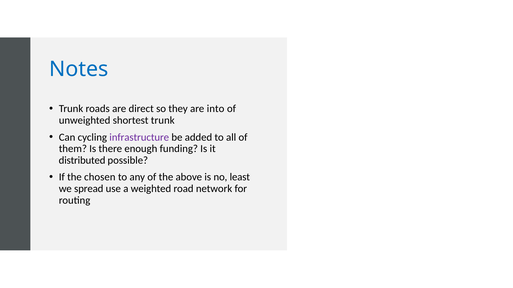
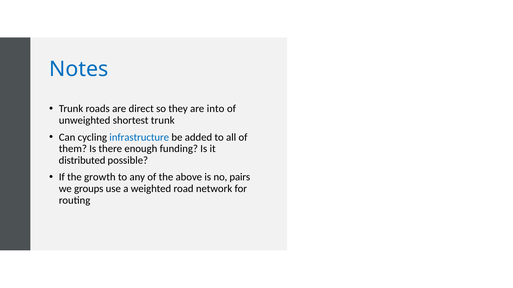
infrastructure colour: purple -> blue (139, 137)
chosen: chosen -> growth (100, 177)
least: least -> pairs (240, 177)
spread: spread -> groups (89, 189)
